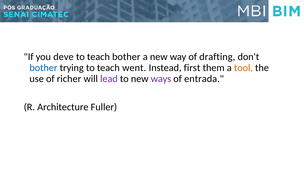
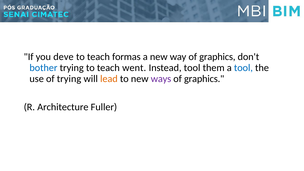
teach bother: bother -> formas (126, 57)
way of drafting: drafting -> graphics (217, 57)
Instead first: first -> tool (192, 68)
tool colour: orange -> blue (243, 68)
of richer: richer -> trying (69, 79)
lead colour: purple -> orange (109, 79)
entrada: entrada -> graphics (204, 79)
